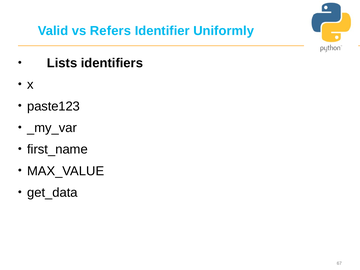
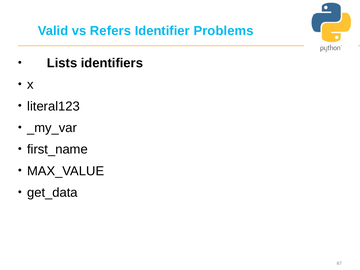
Uniformly: Uniformly -> Problems (224, 31)
paste123: paste123 -> literal123 (53, 106)
